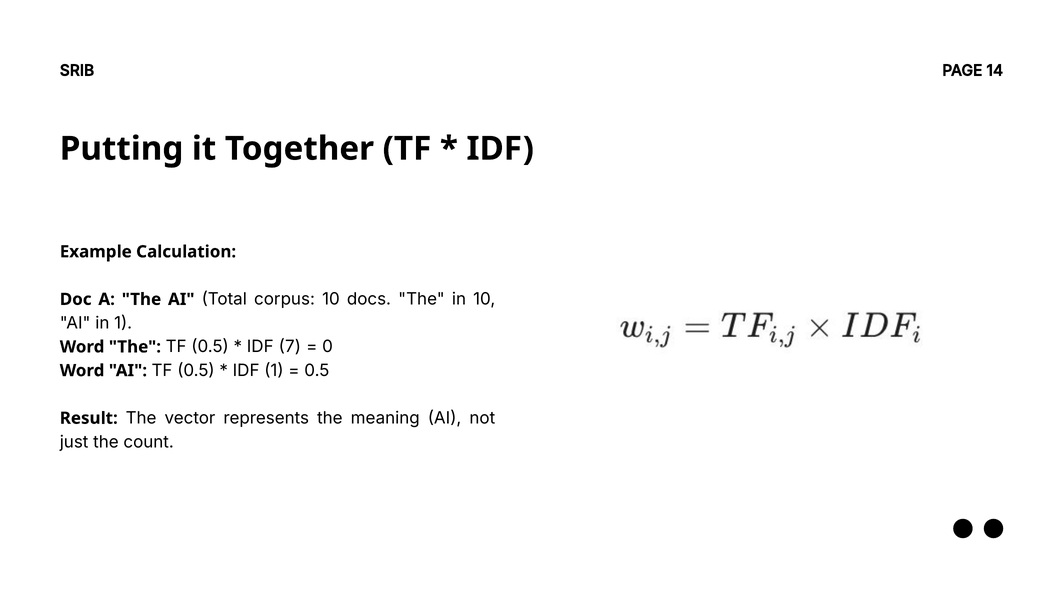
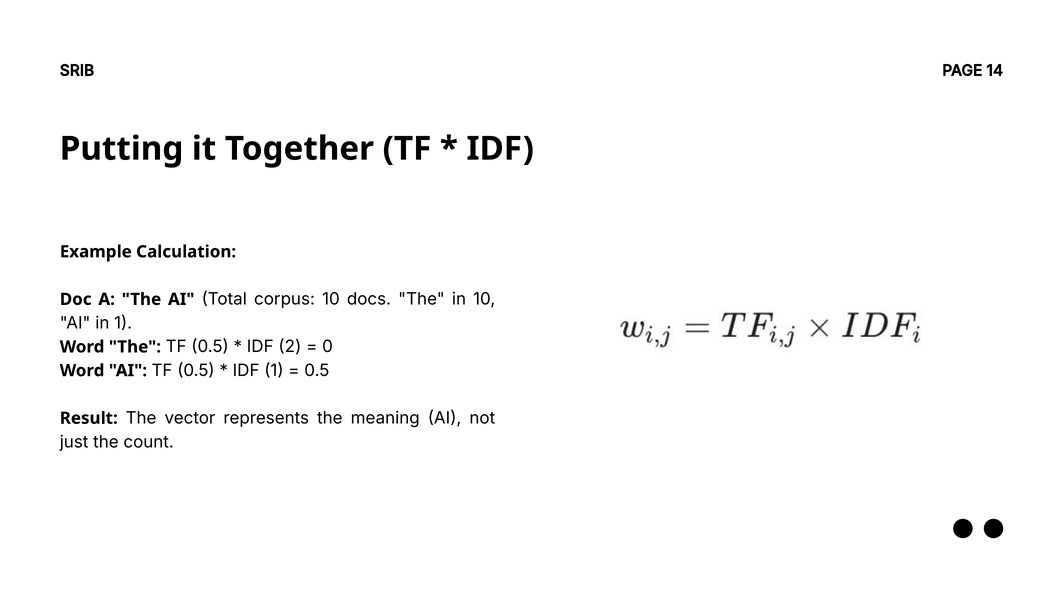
7: 7 -> 2 (290, 347)
